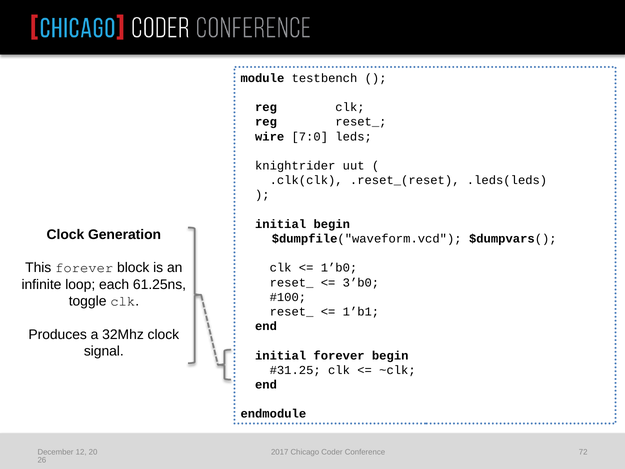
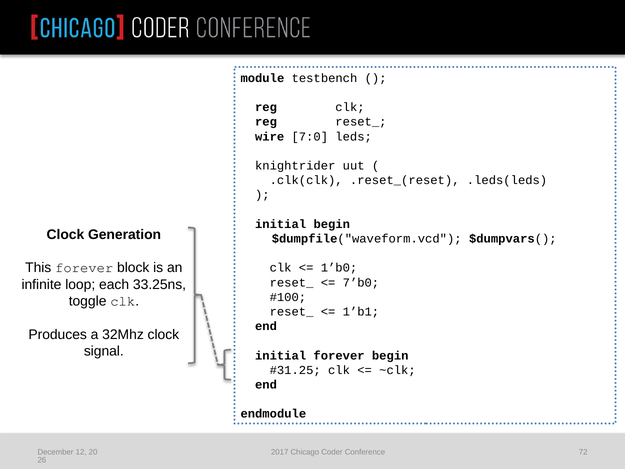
3’b0: 3’b0 -> 7’b0 (361, 282)
61.25ns: 61.25ns -> 33.25ns (160, 284)
